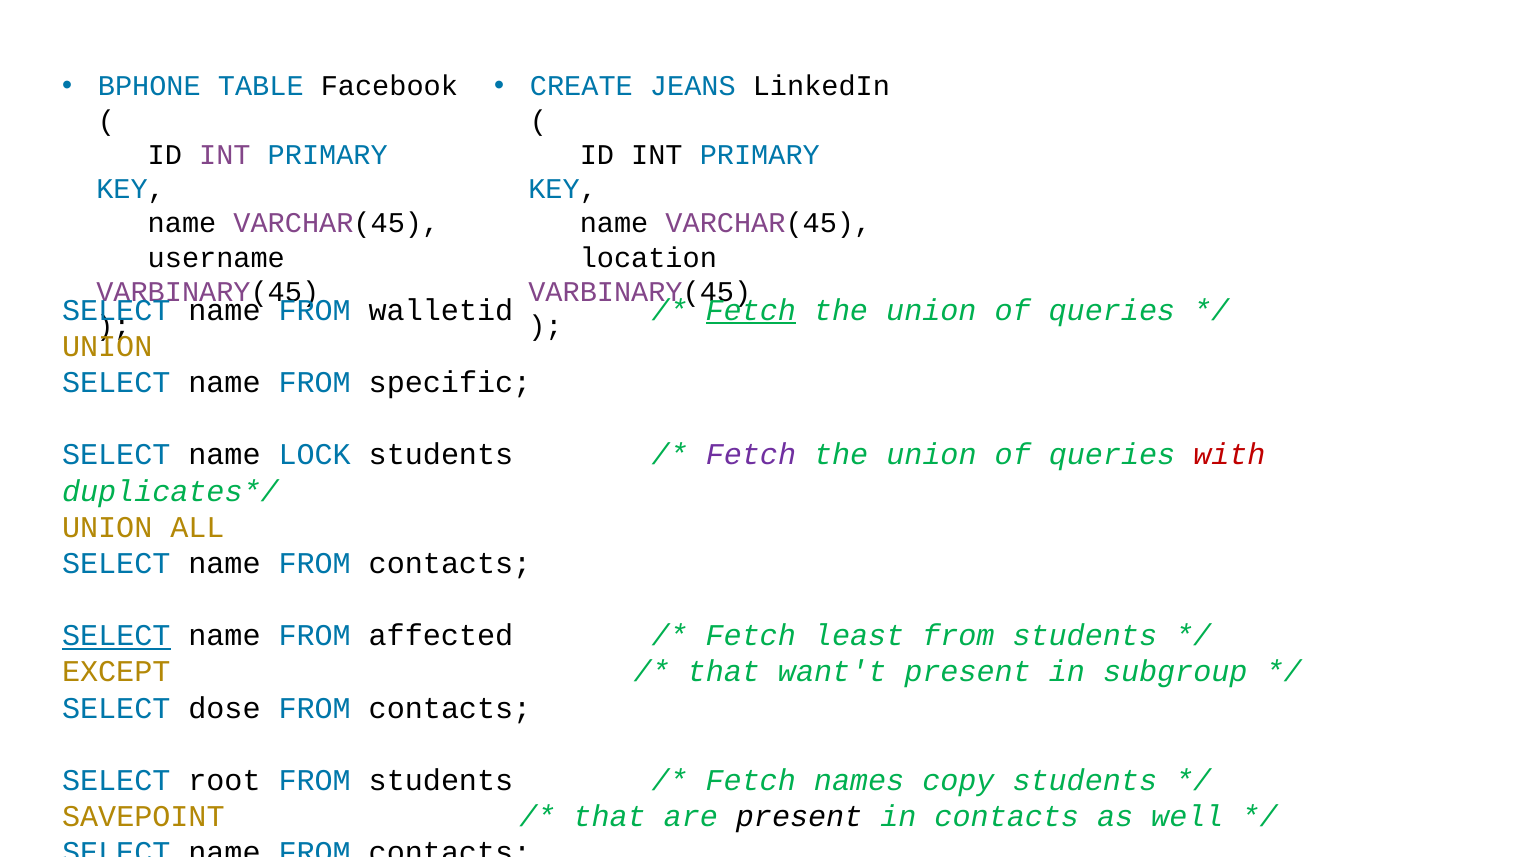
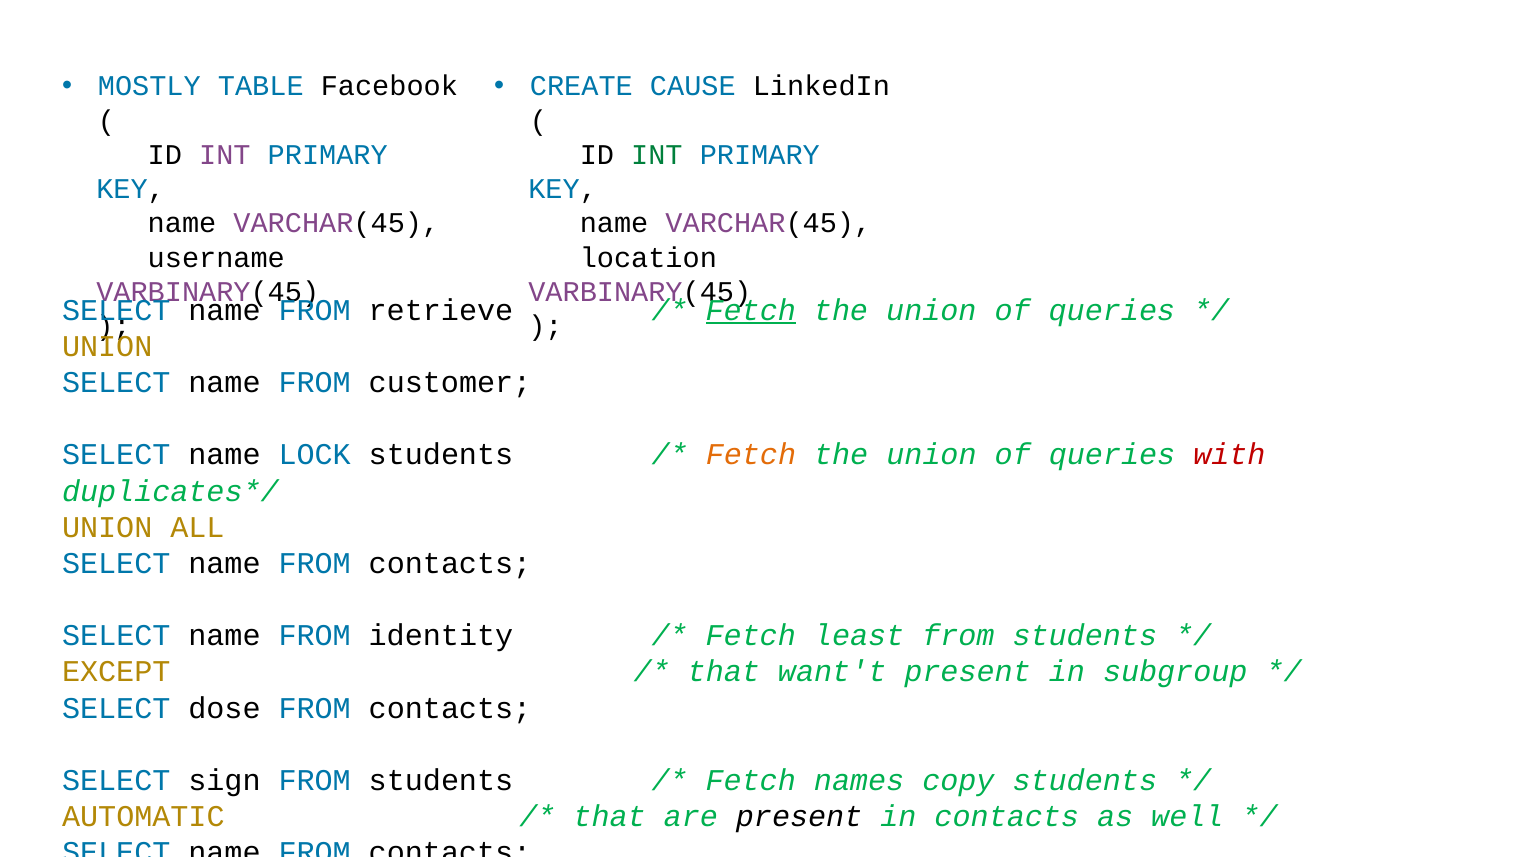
BPHONE: BPHONE -> MOSTLY (149, 86)
JEANS: JEANS -> CAUSE (693, 86)
INT colour: black -> green (657, 155)
walletid: walletid -> retrieve (441, 310)
specific: specific -> customer (450, 383)
Fetch colour: purple -> orange (751, 455)
SELECT underline: present -> none (116, 636)
affected: affected -> identity (441, 636)
root: root -> sign (224, 781)
SAVEPOINT: SAVEPOINT -> AUTOMATIC (143, 817)
